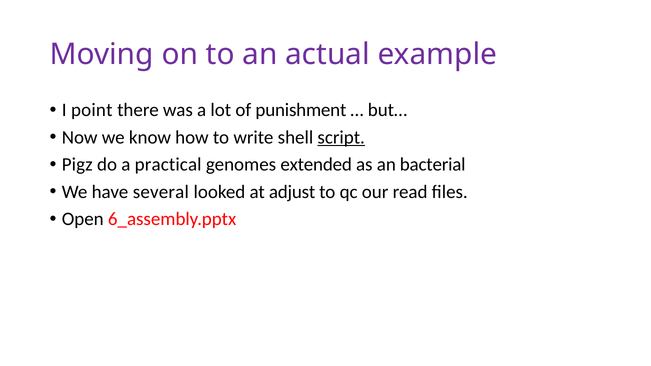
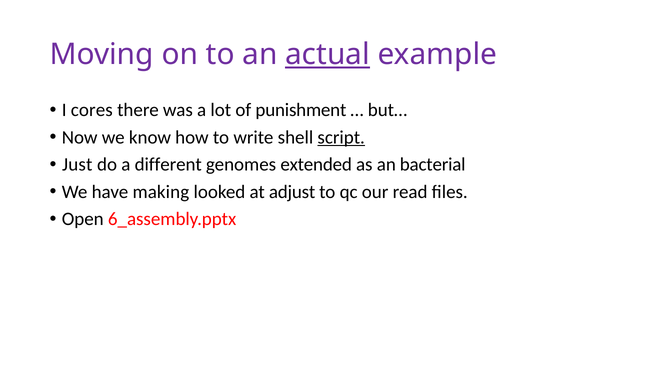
actual underline: none -> present (328, 55)
point: point -> cores (92, 110)
Pigz: Pigz -> Just (77, 165)
practical: practical -> different (168, 165)
several: several -> making (161, 192)
